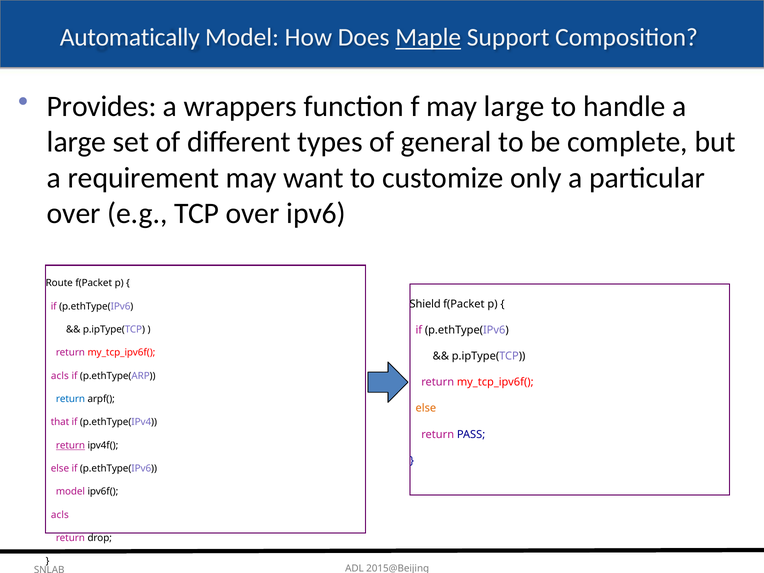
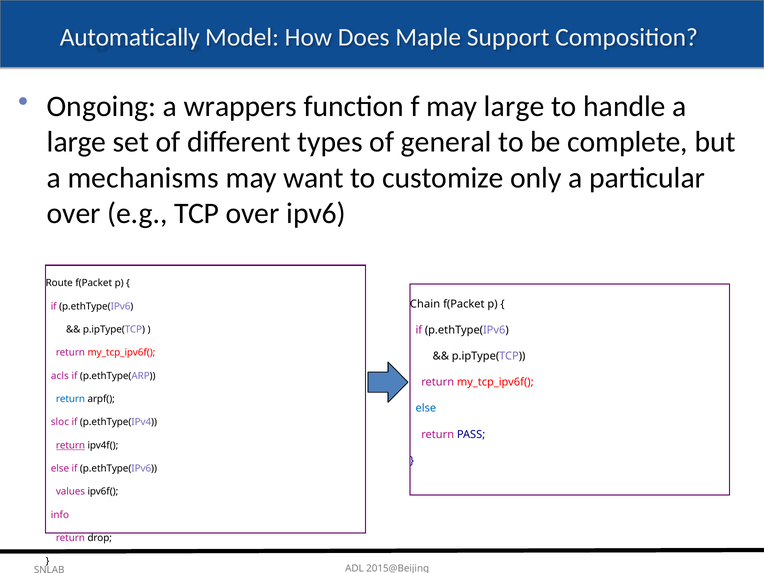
Maple underline: present -> none (428, 38)
Provides: Provides -> Ongoing (102, 107)
requirement: requirement -> mechanisms (143, 178)
Shield: Shield -> Chain (425, 304)
else colour: orange -> blue (426, 408)
that: that -> sloc (60, 422)
model: model -> values (70, 492)
acls: acls -> info (60, 515)
